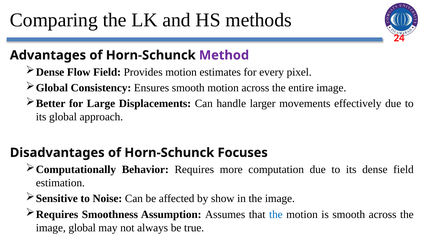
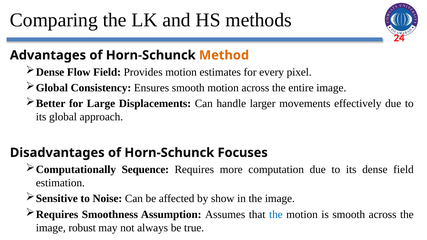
Method colour: purple -> orange (224, 55)
Behavior: Behavior -> Sequence (145, 170)
image global: global -> robust (82, 228)
